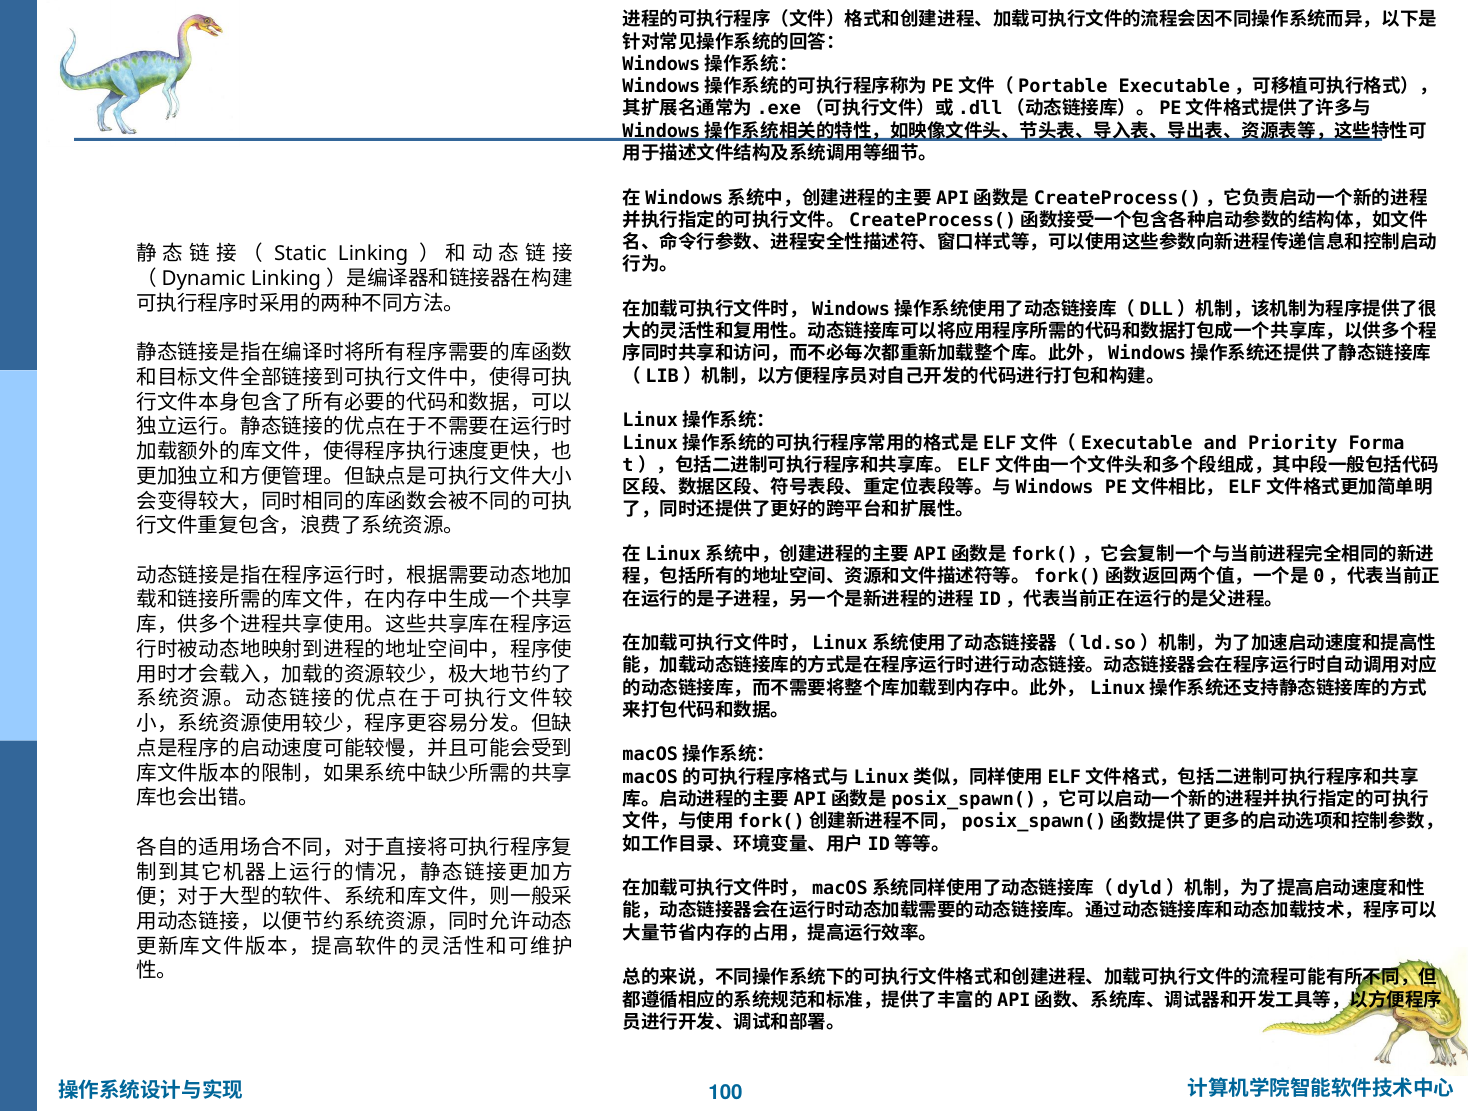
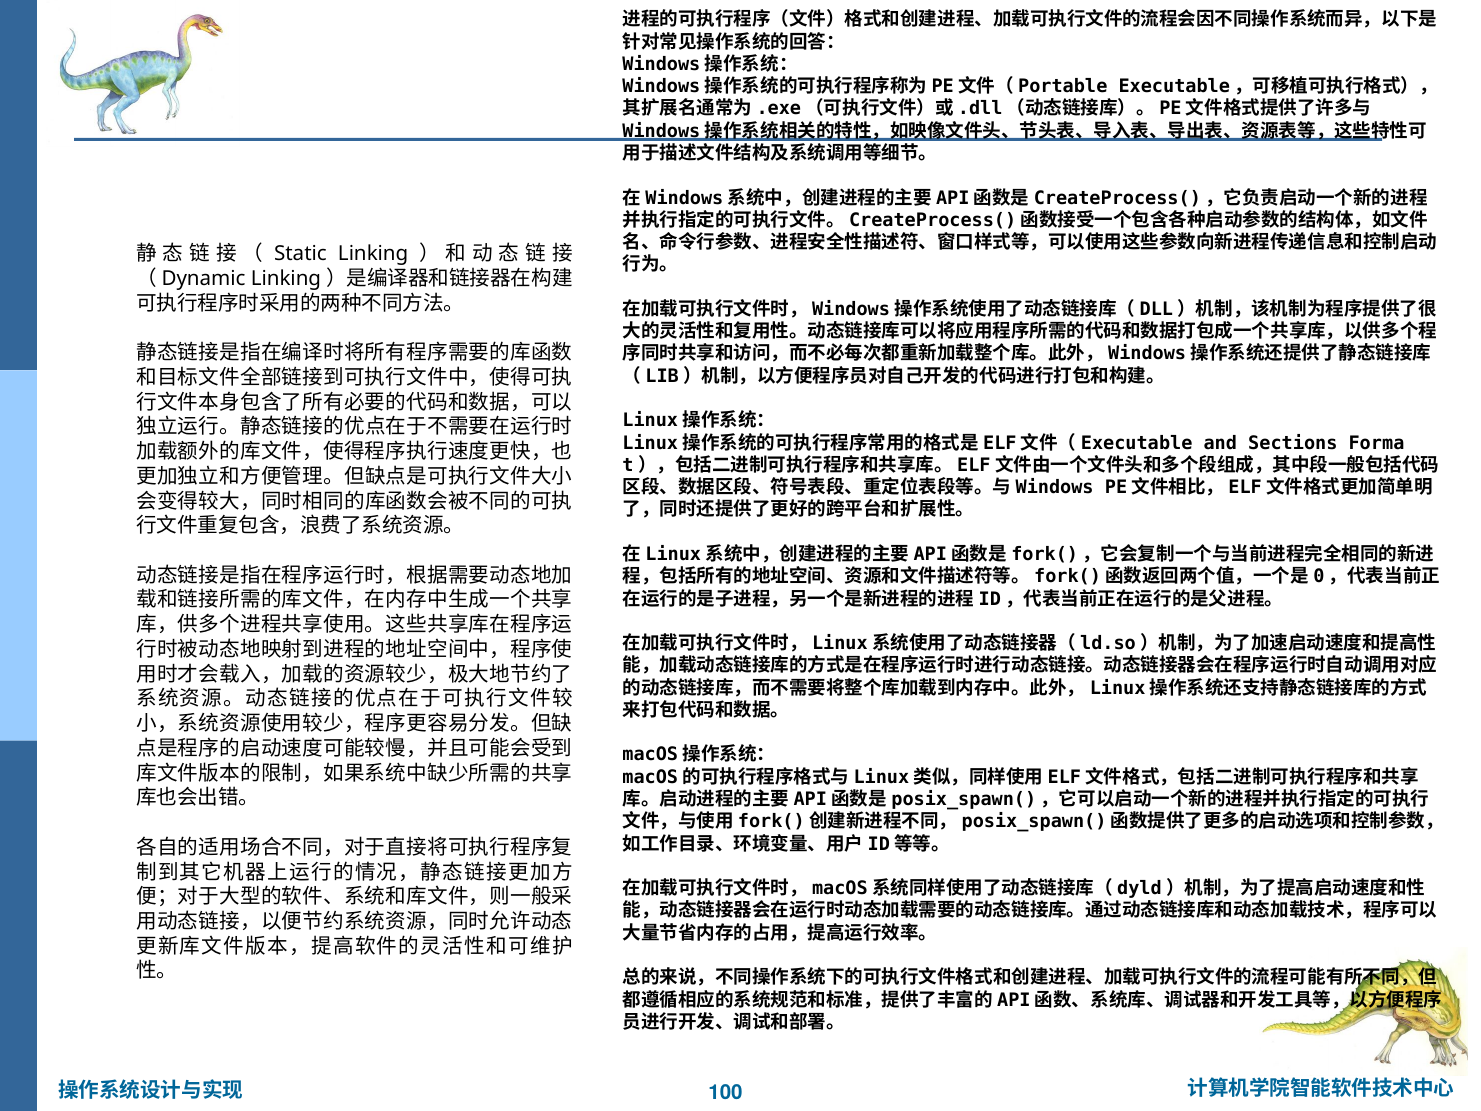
Priority: Priority -> Sections (1293, 443)
